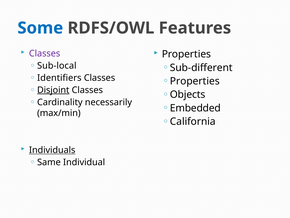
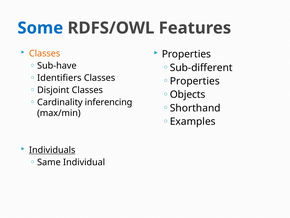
Classes colour: purple -> orange (45, 53)
Sub-local: Sub-local -> Sub-have (57, 66)
Disjoint underline: present -> none (53, 90)
necessarily: necessarily -> inferencing (109, 102)
Embedded: Embedded -> Shorthand (195, 108)
California: California -> Examples (193, 121)
